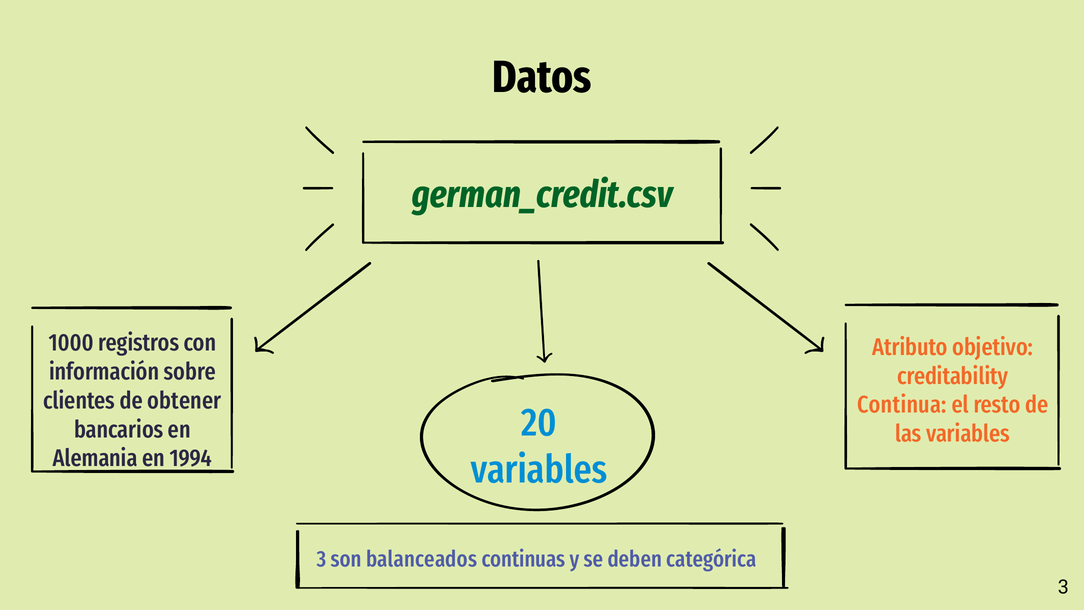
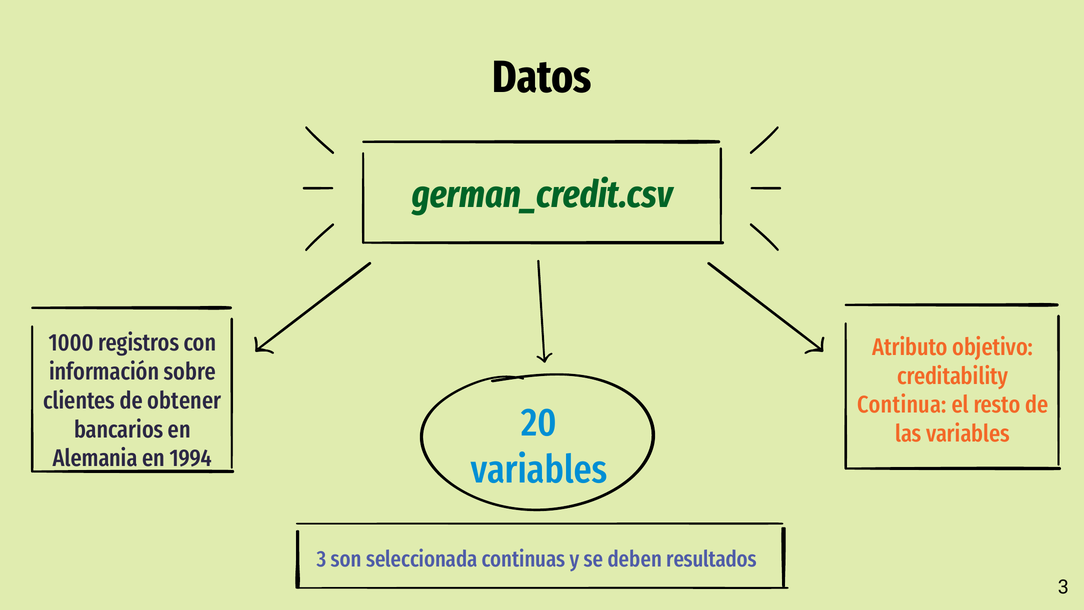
balanceados: balanceados -> seleccionada (422, 559)
categórica: categórica -> resultados (711, 559)
